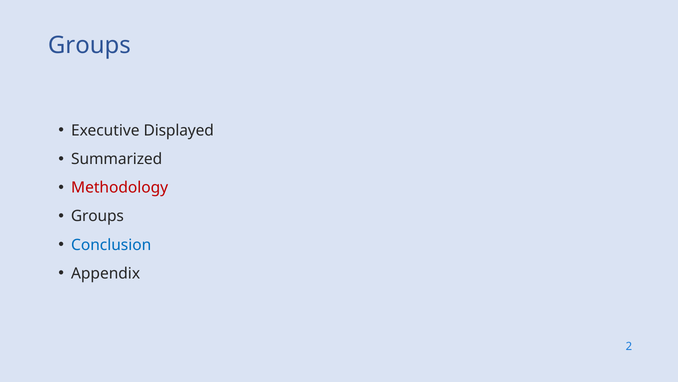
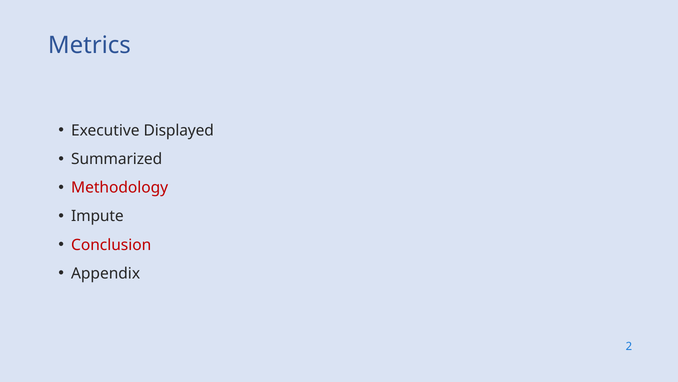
Groups: Groups -> Metrics (89, 45)
Groups: Groups -> Impute (97, 216)
Conclusion colour: blue -> red (111, 244)
